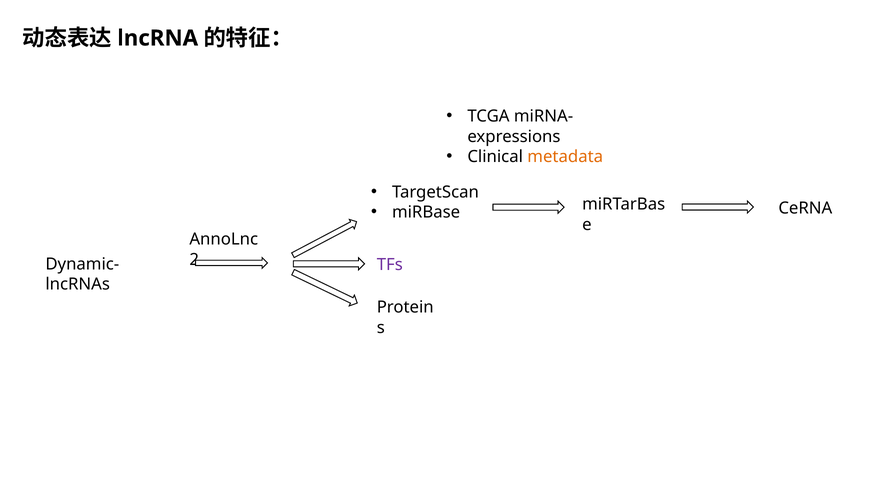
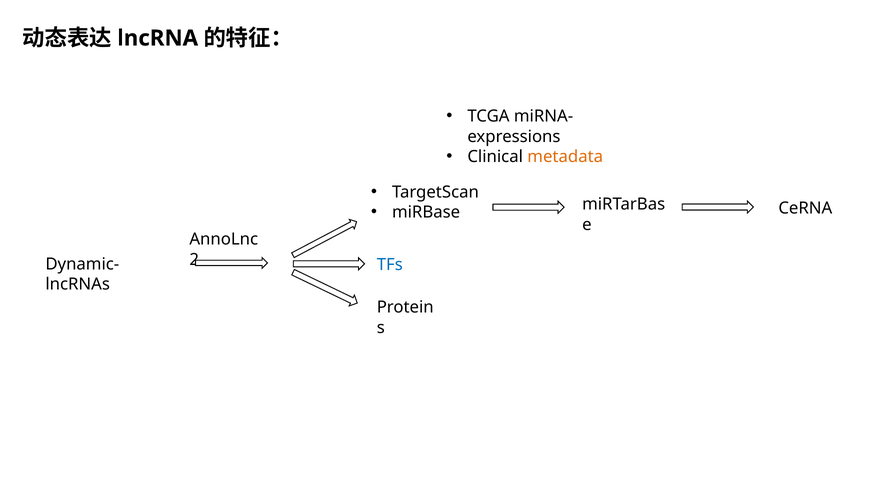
TFs colour: purple -> blue (390, 265)
